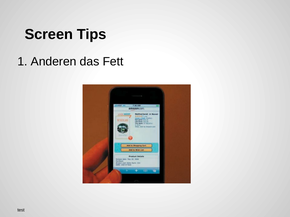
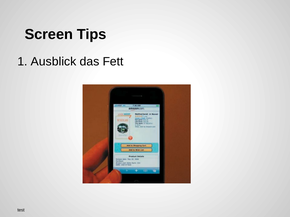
Anderen: Anderen -> Ausblick (54, 62)
